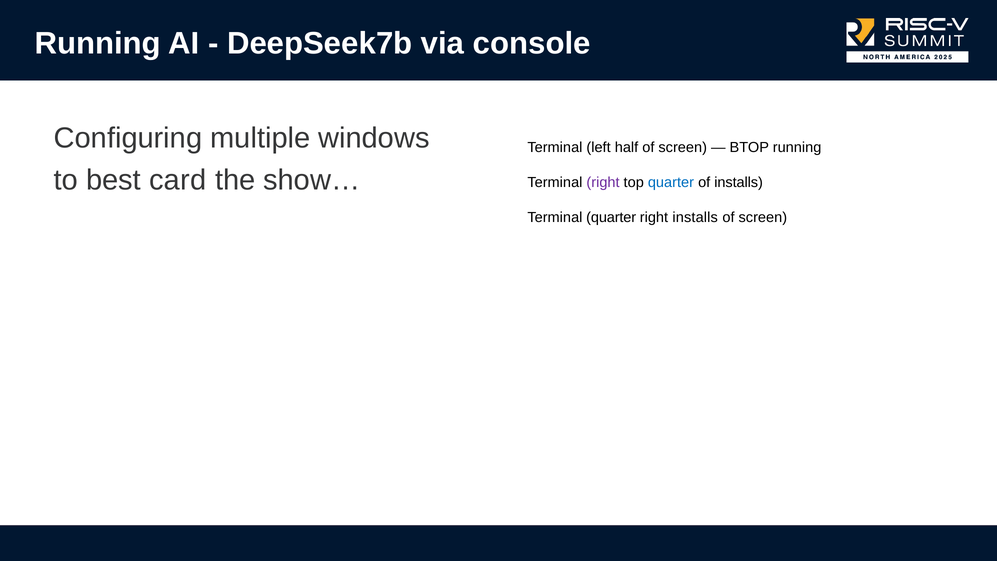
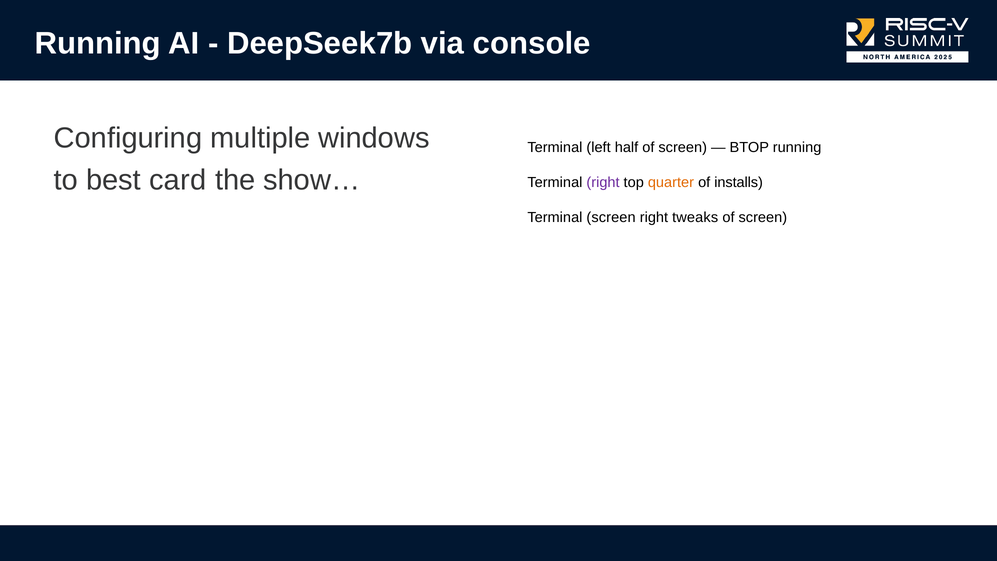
quarter colour: blue -> orange (671, 182)
Terminal quarter: quarter -> screen (611, 217)
right installs: installs -> tweaks (695, 217)
